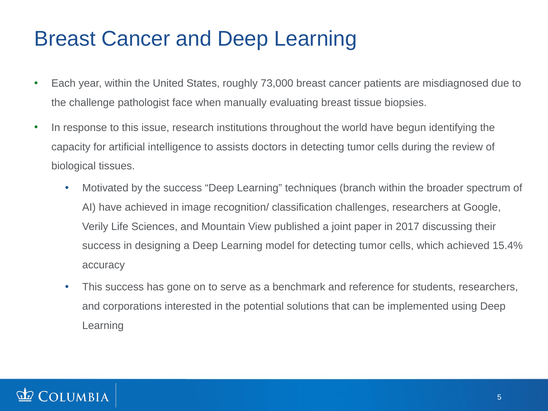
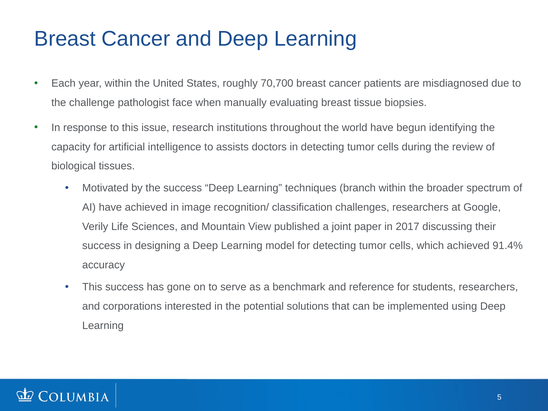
73,000: 73,000 -> 70,700 (277, 83)
15.4%: 15.4% -> 91.4% (508, 246)
